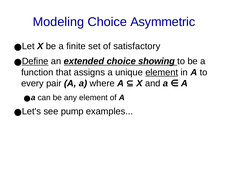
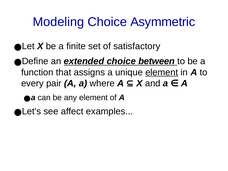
Define underline: present -> none (35, 61)
showing: showing -> between (157, 61)
pump: pump -> affect (72, 111)
